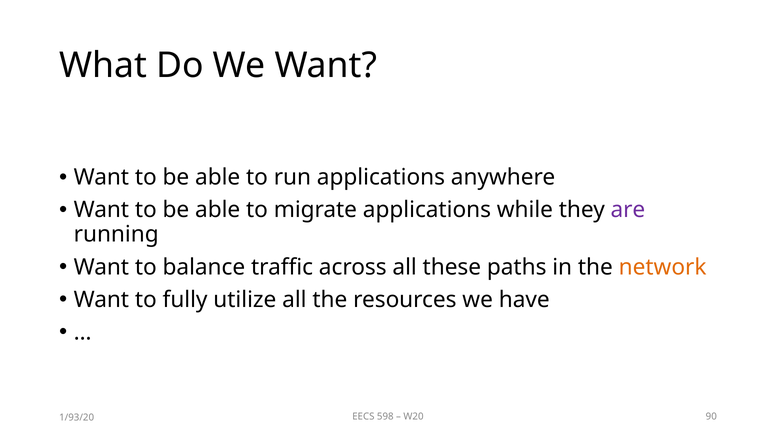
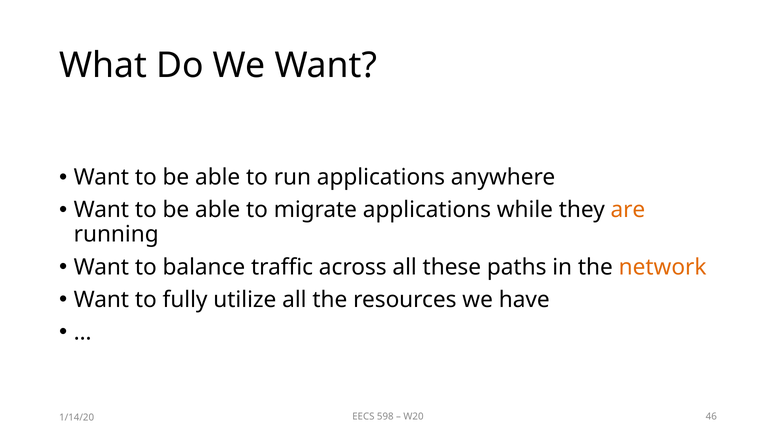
are colour: purple -> orange (628, 210)
90: 90 -> 46 (711, 416)
1/93/20: 1/93/20 -> 1/14/20 (77, 417)
